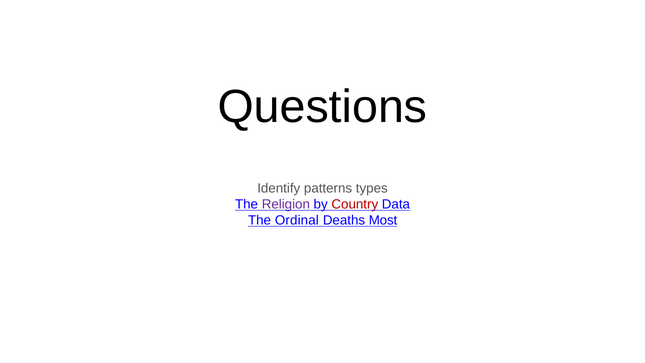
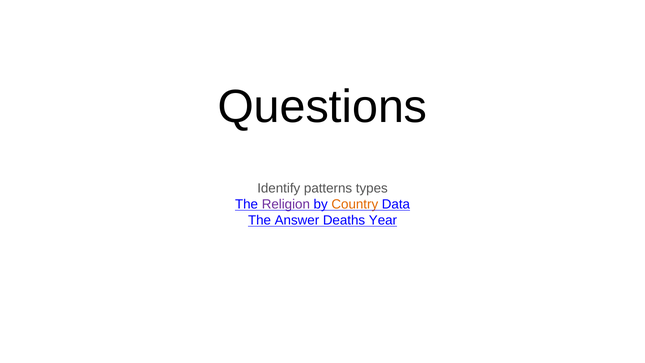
Country colour: red -> orange (355, 204)
Ordinal: Ordinal -> Answer (297, 220)
Most: Most -> Year (383, 220)
